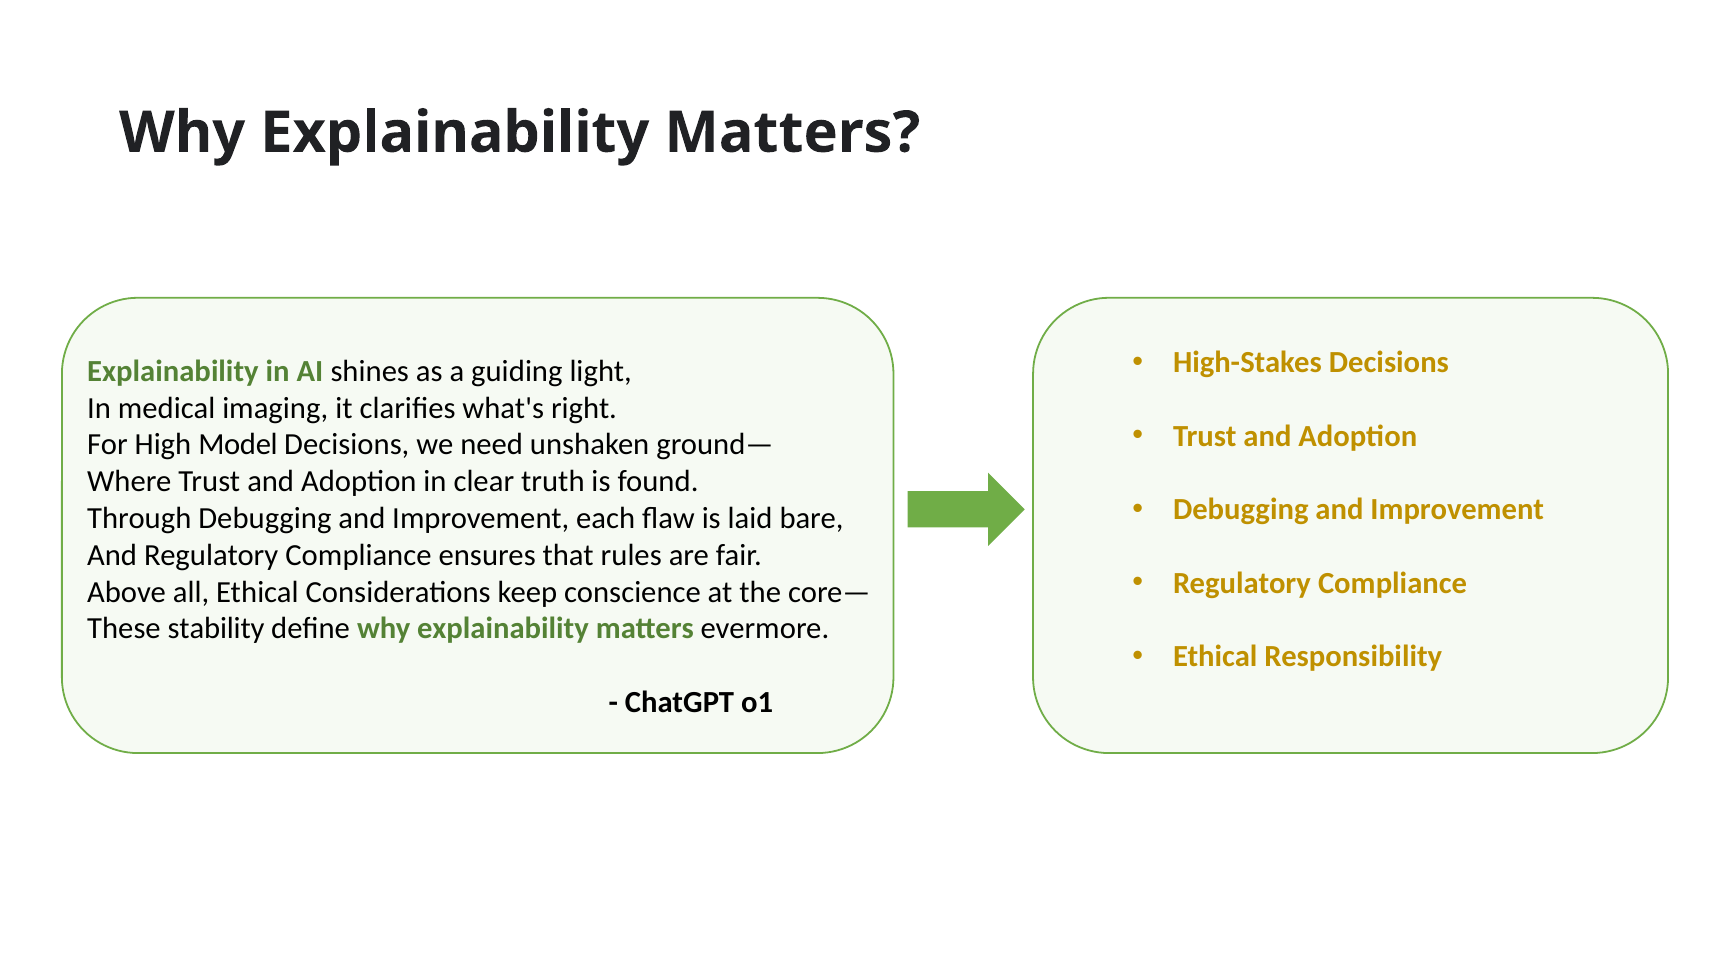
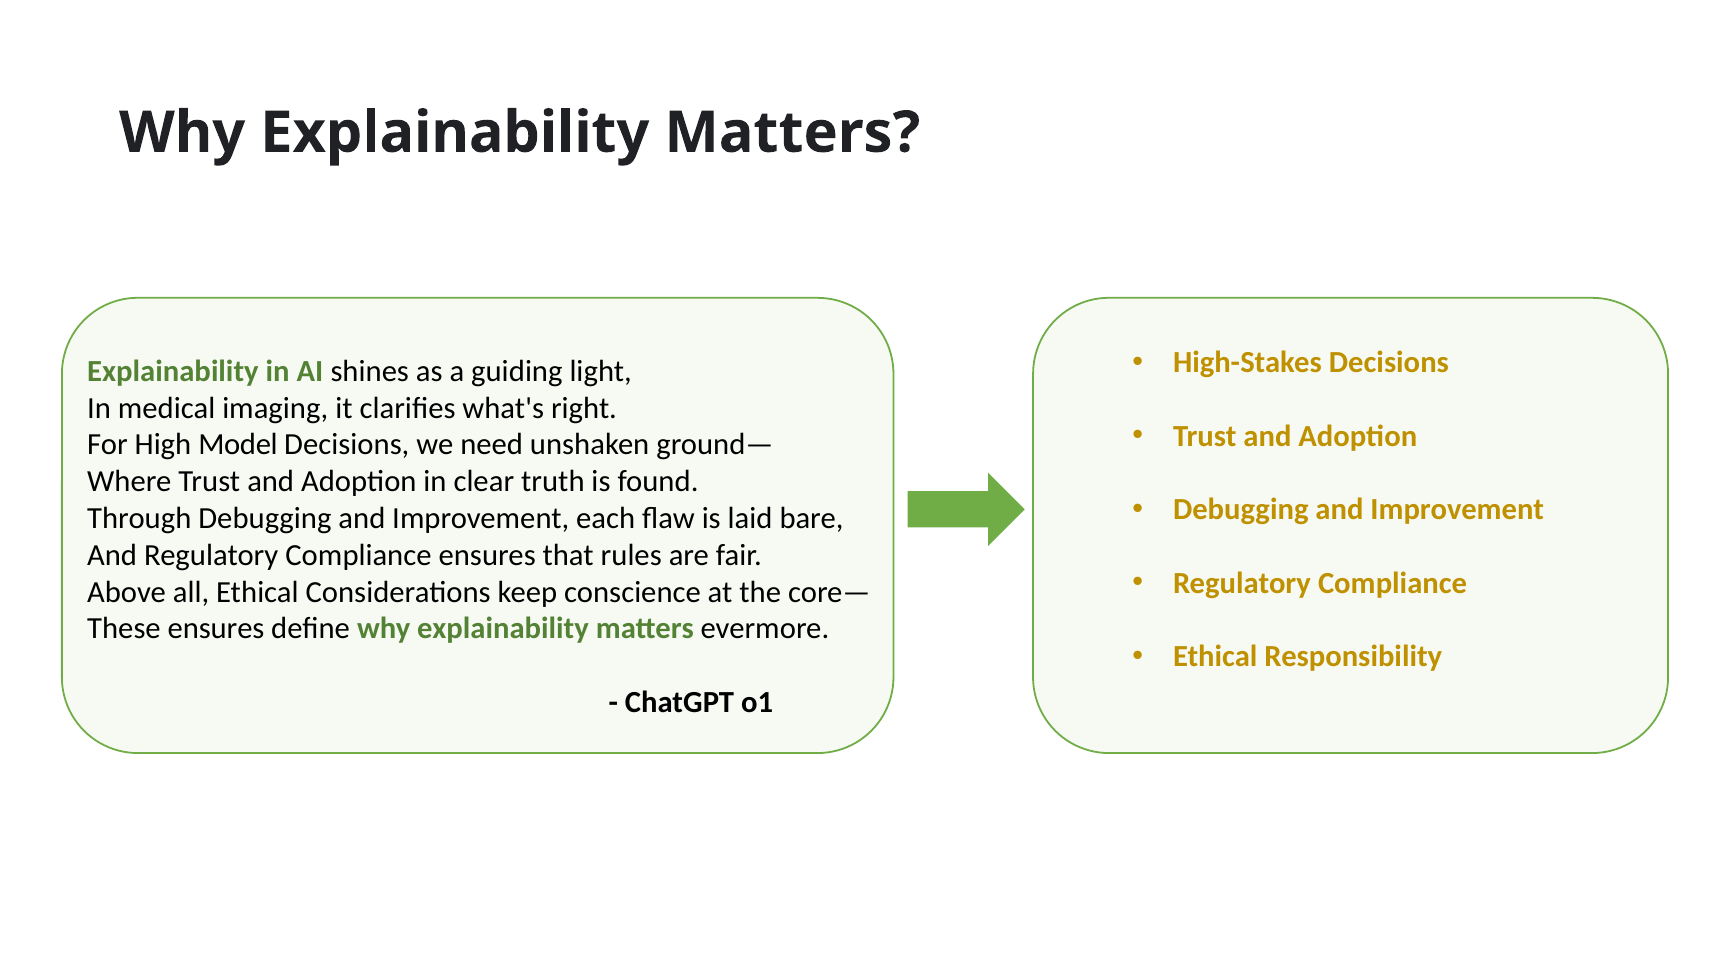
These stability: stability -> ensures (216, 629)
